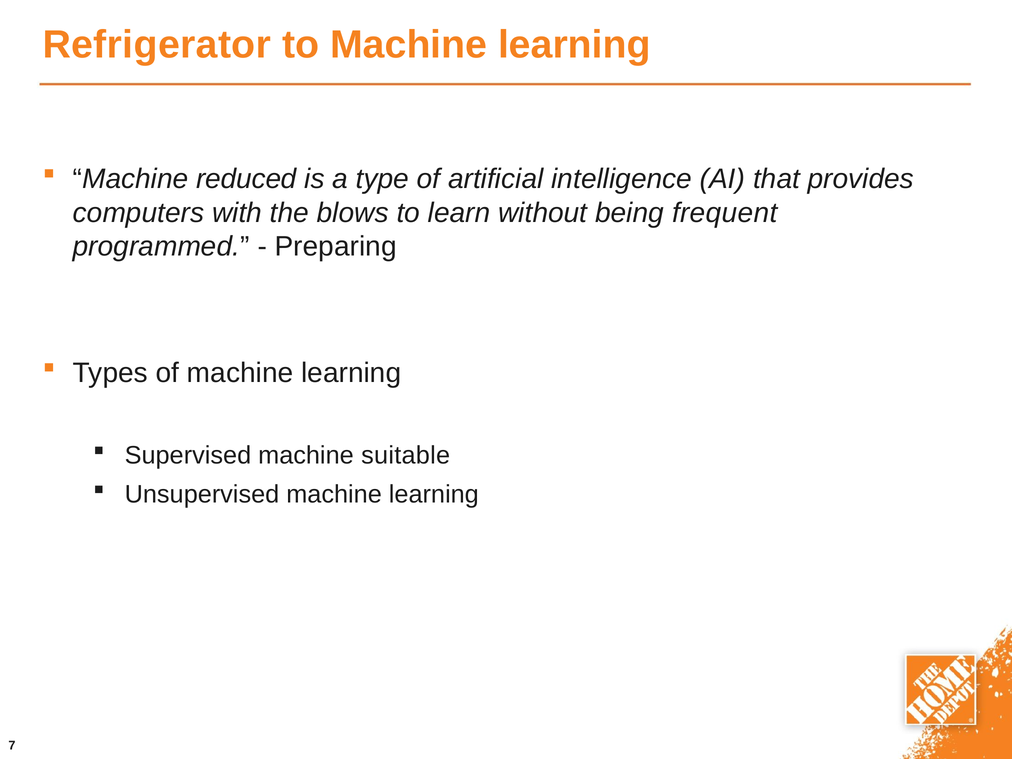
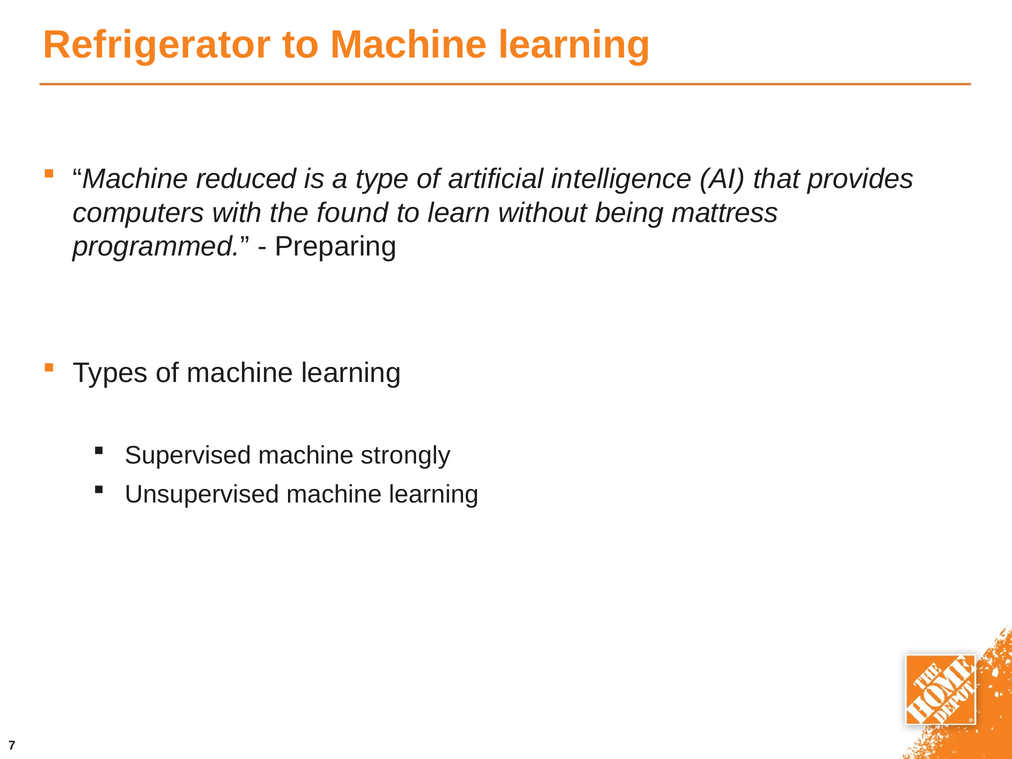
blows: blows -> found (353, 213)
frequent: frequent -> mattress (725, 213)
suitable: suitable -> strongly (406, 456)
